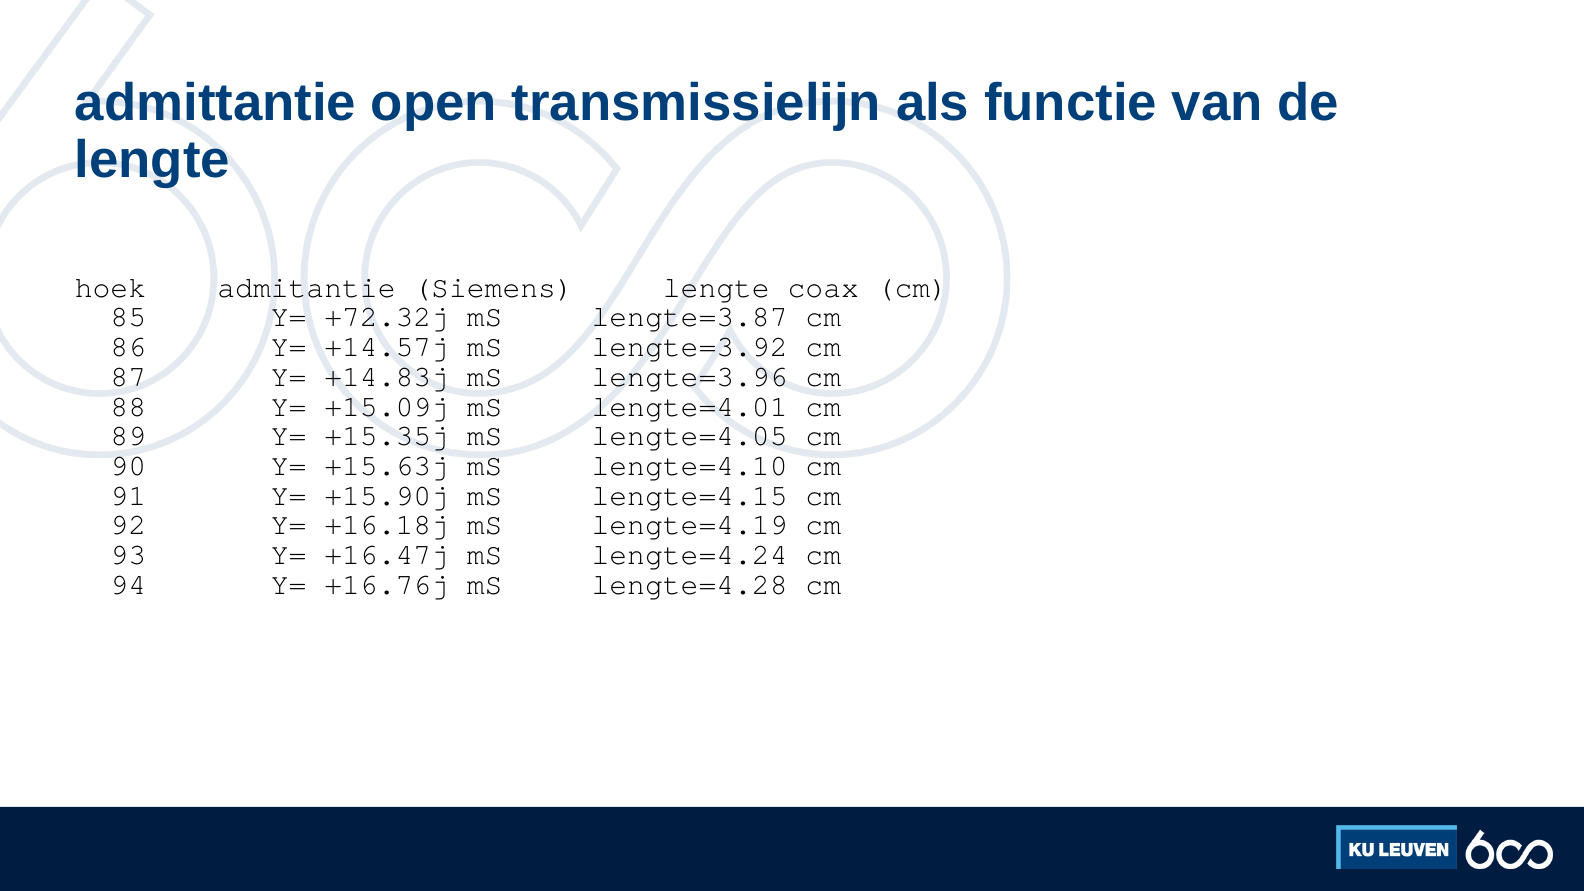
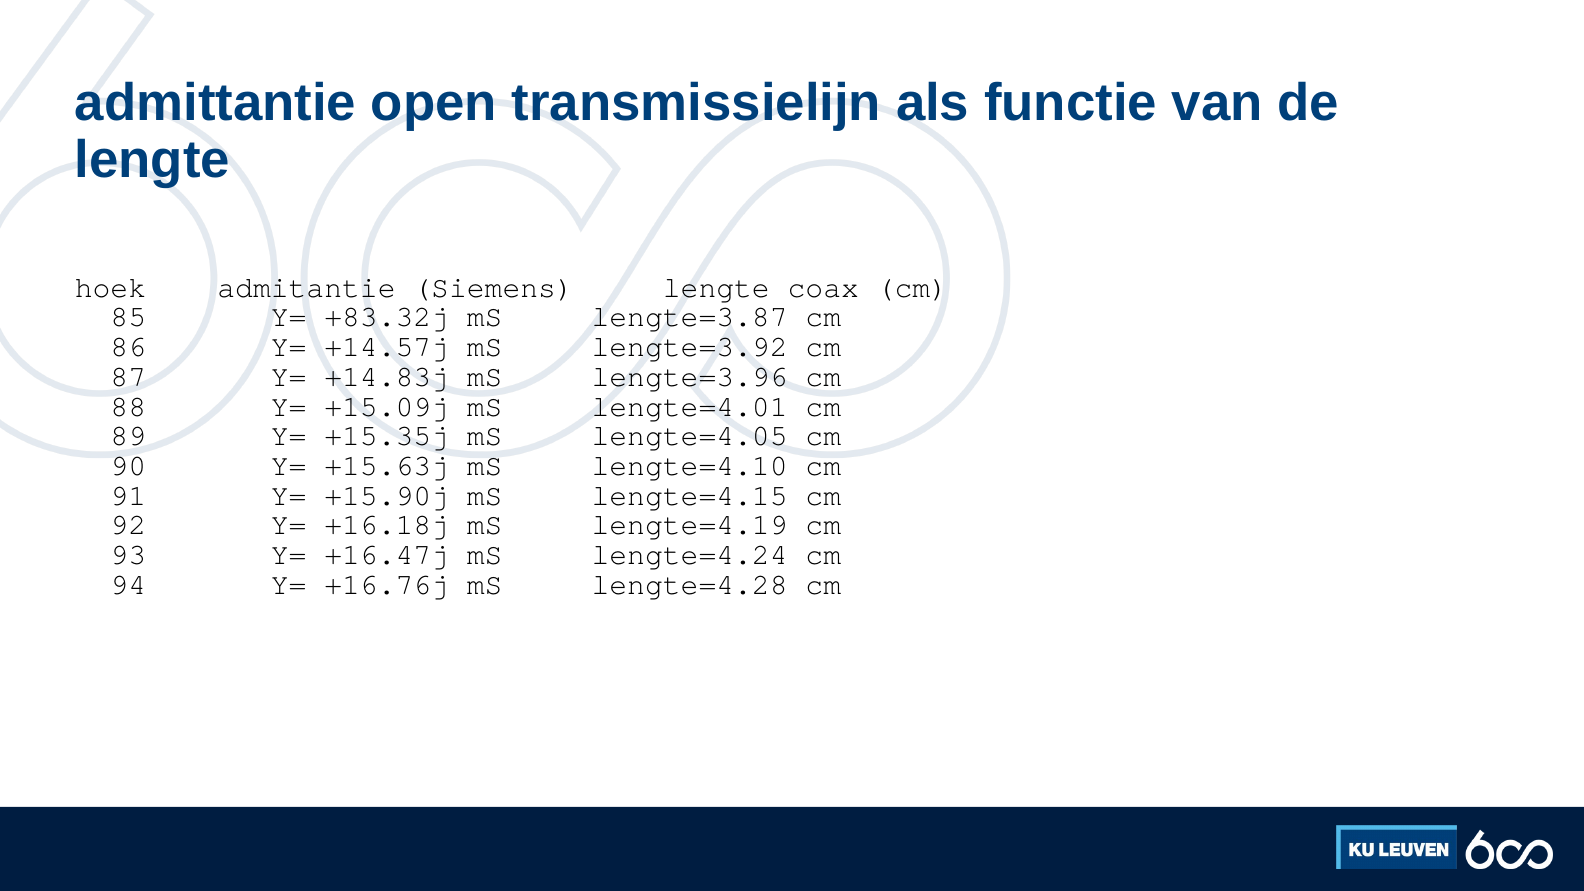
+72.32j: +72.32j -> +83.32j (387, 317)
